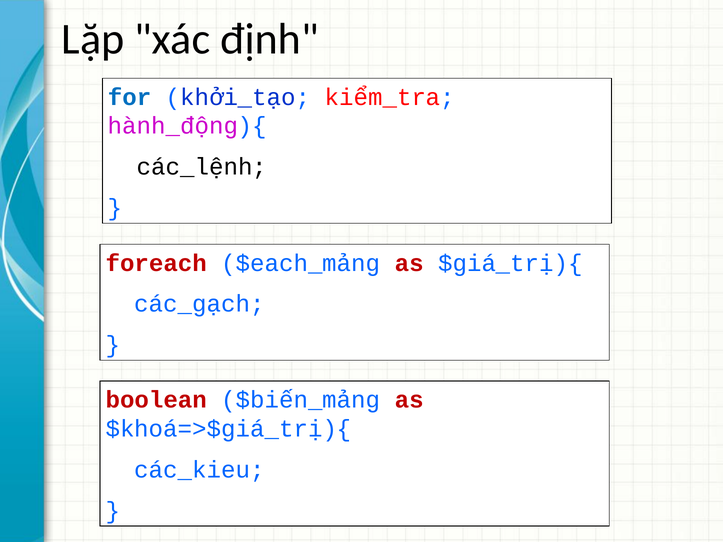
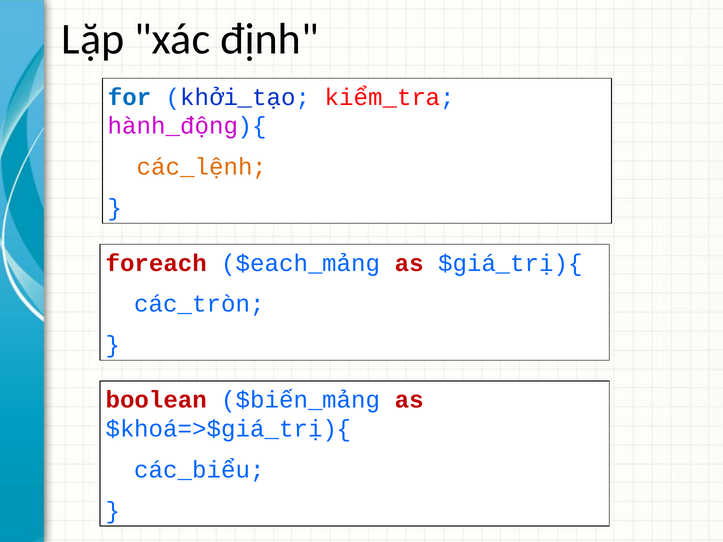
các_lệnh colour: black -> orange (202, 167)
các_gạch: các_gạch -> các_tròn (200, 304)
các_kieu: các_kieu -> các_biểu (200, 470)
